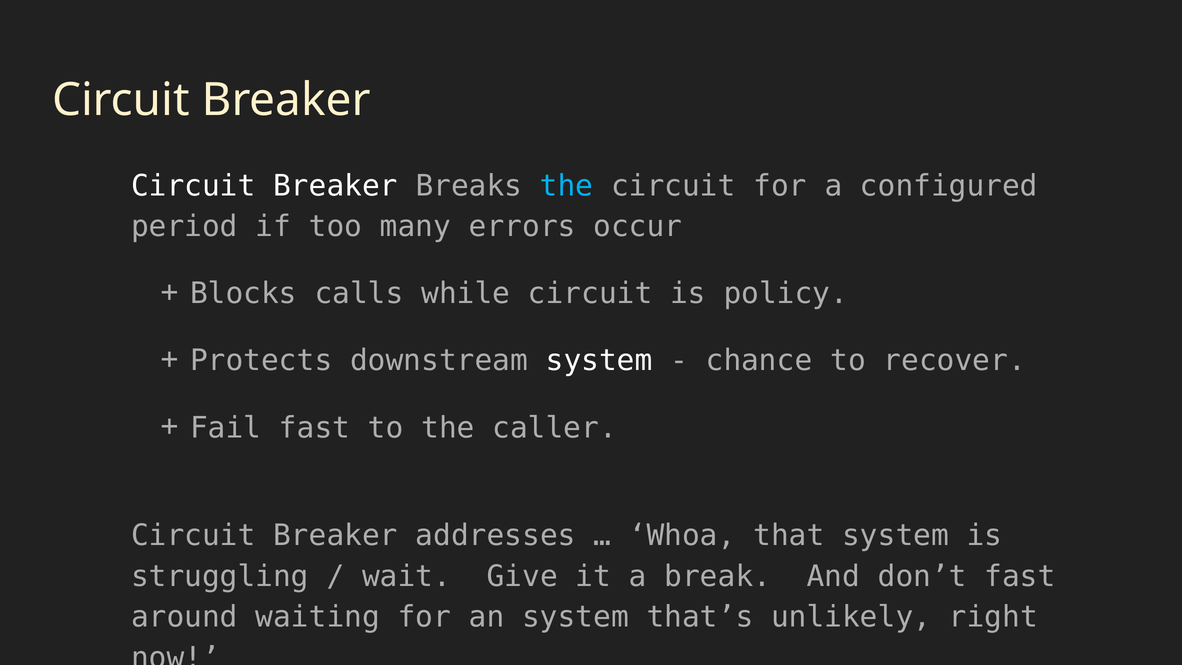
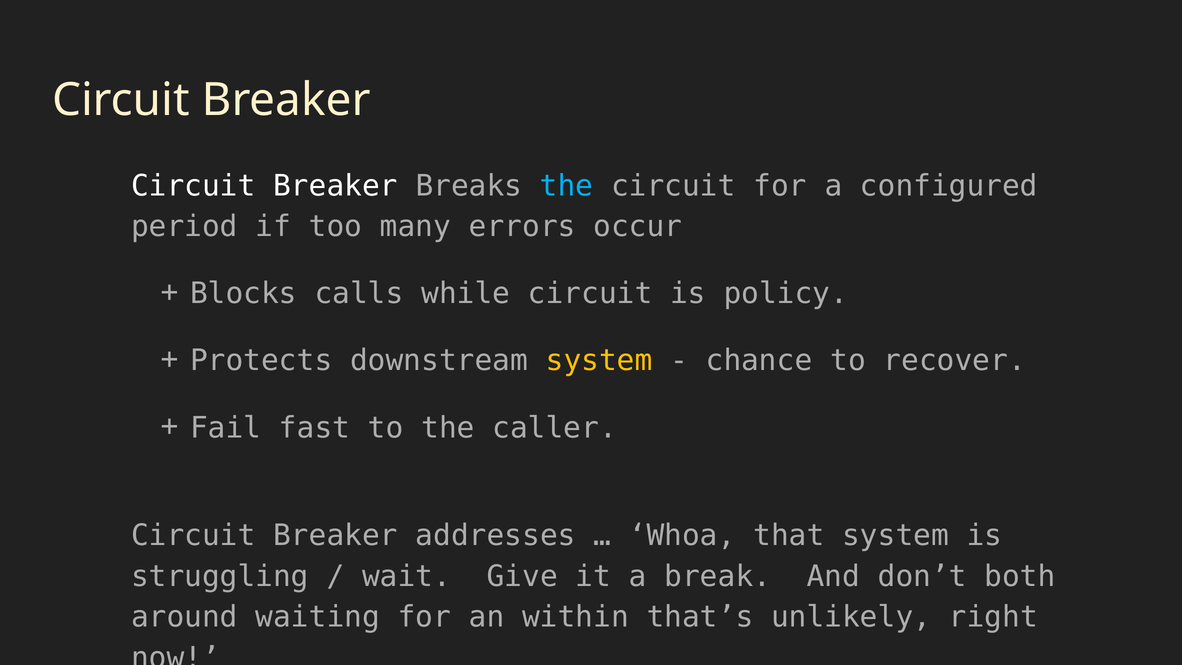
system colour: white -> yellow (599, 361)
don’t fast: fast -> both (1020, 576)
an system: system -> within (575, 617)
